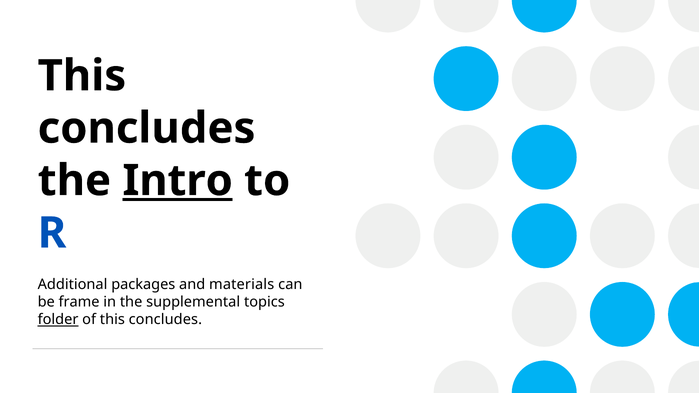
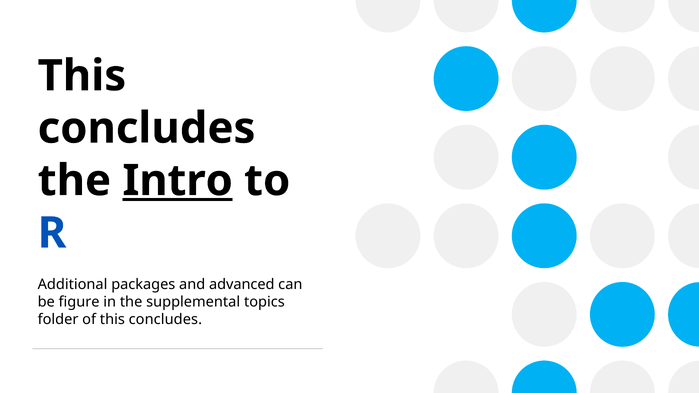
materials: materials -> advanced (242, 285)
frame: frame -> figure (79, 302)
folder underline: present -> none (58, 320)
